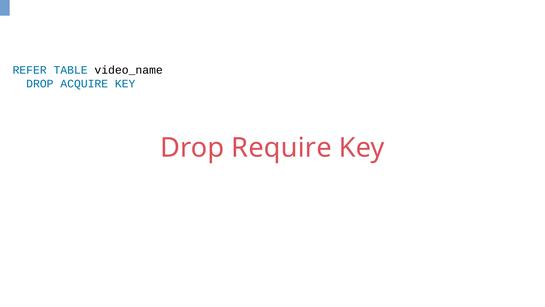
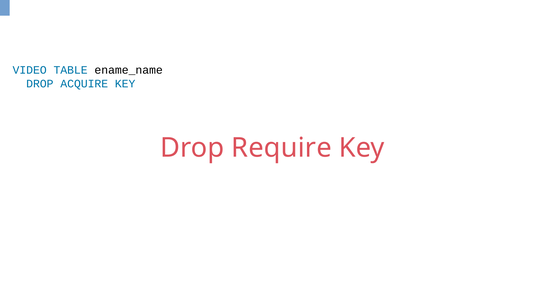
REFER: REFER -> VIDEO (30, 70)
video_name: video_name -> ename_name (129, 70)
